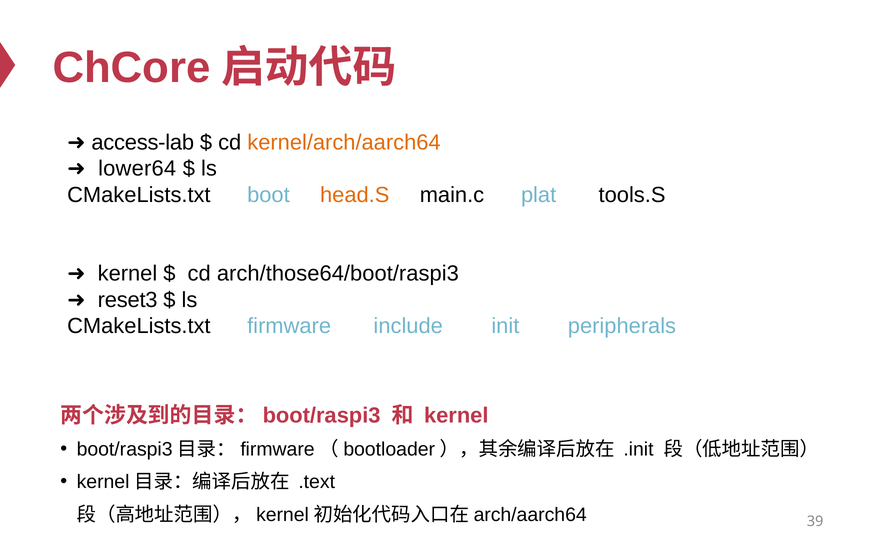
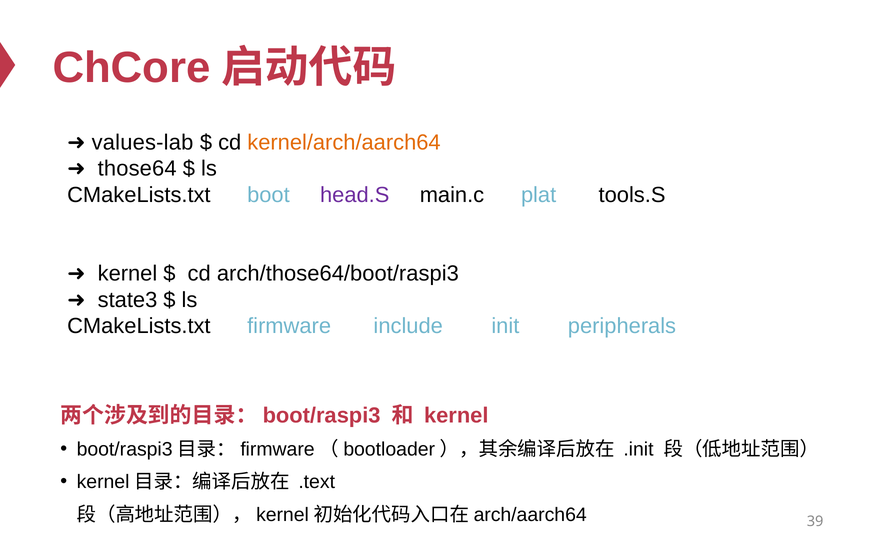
access-lab: access-lab -> values-lab (143, 142)
lower64: lower64 -> those64 (137, 169)
head.S colour: orange -> purple (355, 195)
reset3: reset3 -> state3 (128, 300)
